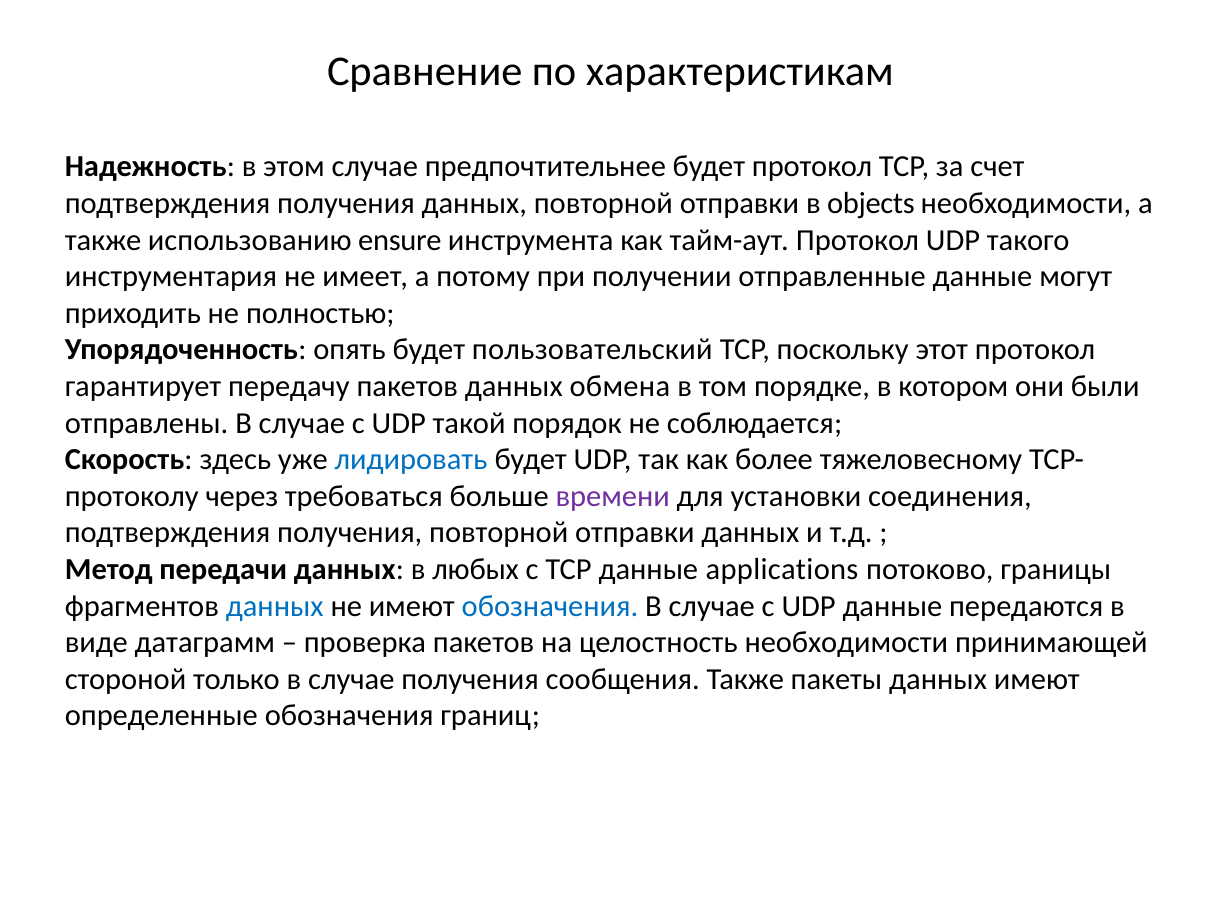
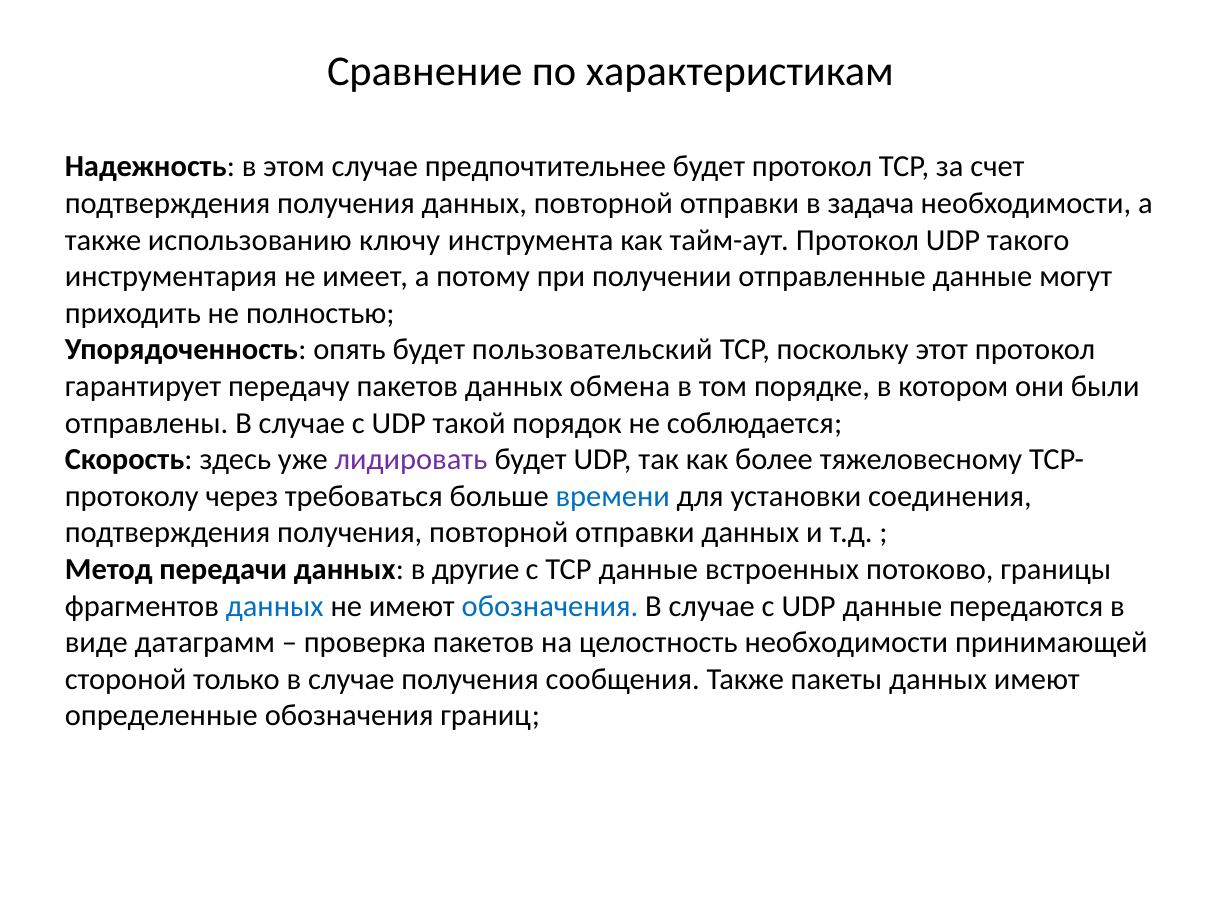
objects: objects -> задача (871, 204)
ensure: ensure -> ключу (400, 240)
лидировать colour: blue -> purple (411, 460)
времени colour: purple -> blue (613, 497)
любых: любых -> другие (476, 570)
applications: applications -> встроенных (782, 570)
